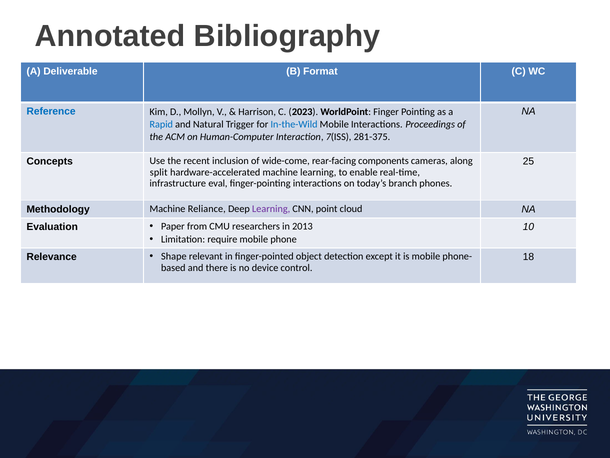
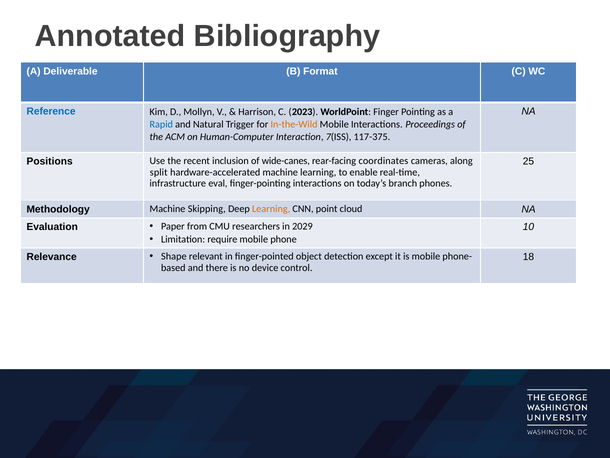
In-the-Wild colour: blue -> orange (294, 124)
281-375: 281-375 -> 117-375 (372, 137)
Concepts: Concepts -> Positions (50, 161)
wide-come: wide-come -> wide-canes (286, 161)
components: components -> coordinates (383, 161)
Reliance: Reliance -> Skipping (207, 209)
Learning colour: purple -> orange (271, 209)
2013: 2013 -> 2029 (302, 226)
